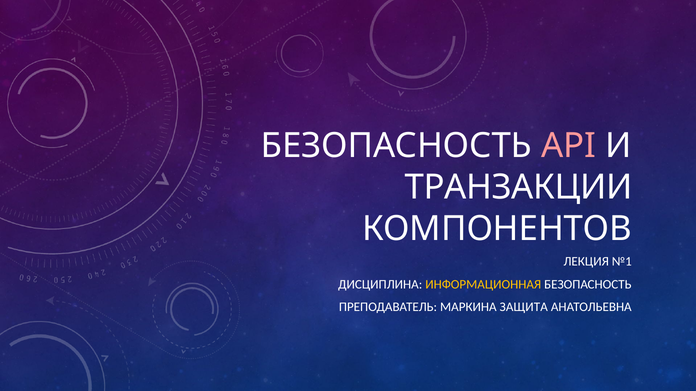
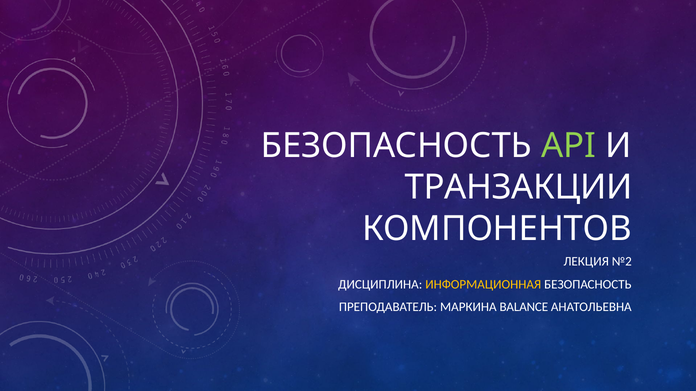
API colour: pink -> light green (569, 146)
№1: №1 -> №2 (622, 262)
ЗАЩИТА: ЗАЩИТА -> BALANCE (524, 308)
